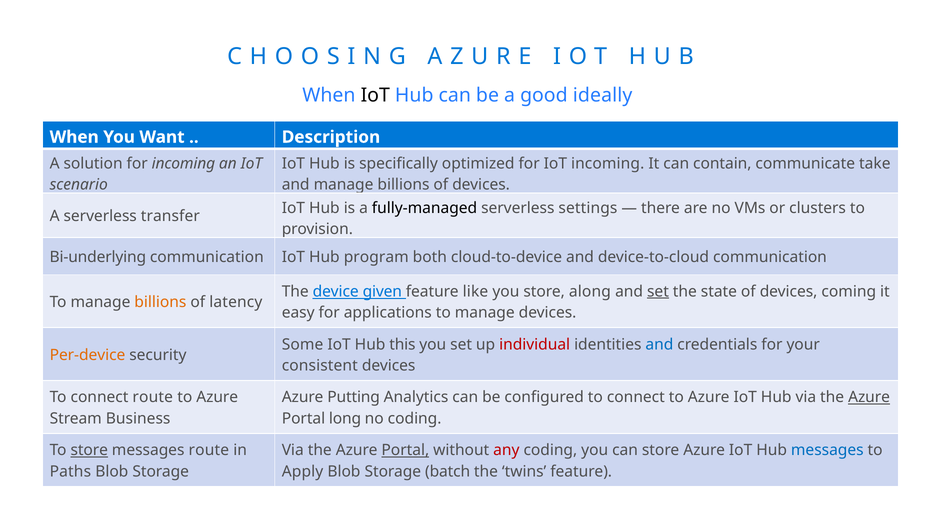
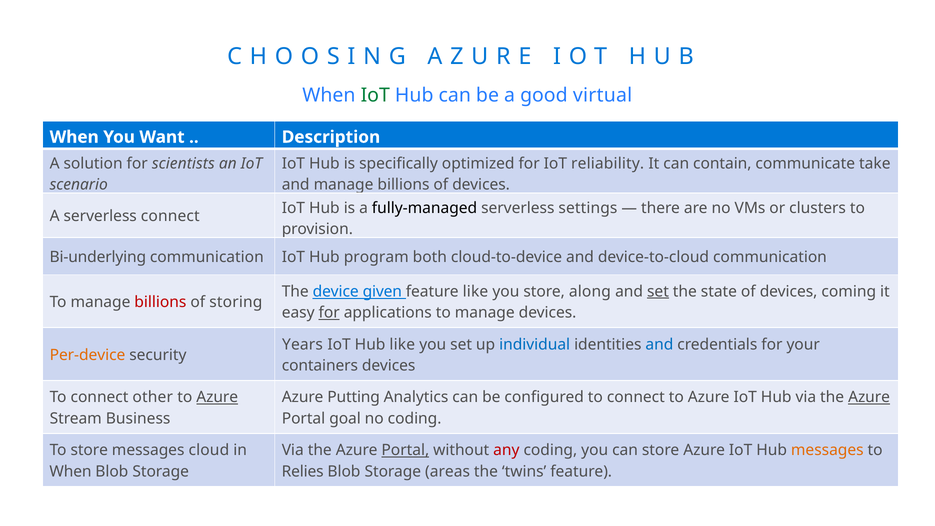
IoT colour: black -> green (375, 95)
ideally: ideally -> virtual (603, 95)
for incoming: incoming -> scientists (183, 163)
IoT incoming: incoming -> reliability (608, 163)
serverless transfer: transfer -> connect (170, 216)
billions colour: orange -> red (160, 302)
latency: latency -> storing (236, 302)
for underline: none -> present (329, 313)
Some: Some -> Years (302, 344)
Hub this: this -> like (402, 344)
individual colour: red -> blue (535, 344)
consistent: consistent -> containers (320, 365)
connect route: route -> other (153, 397)
Azure underline: none -> present (217, 397)
long: long -> goal (345, 418)
store underline: present -> none (89, 450)
messages route: route -> cloud (209, 450)
messages colour: blue -> orange (827, 450)
Paths: Paths -> When (71, 471)
Apply: Apply -> Relies (303, 471)
batch: batch -> areas (448, 471)
